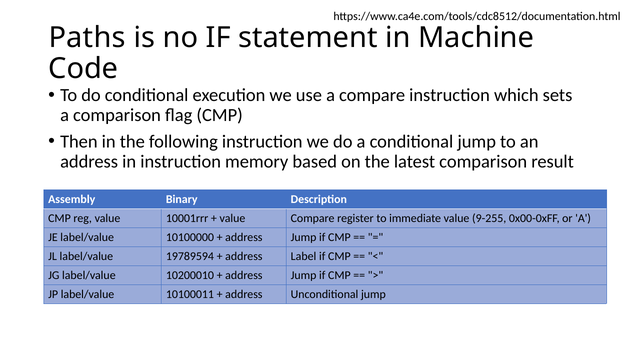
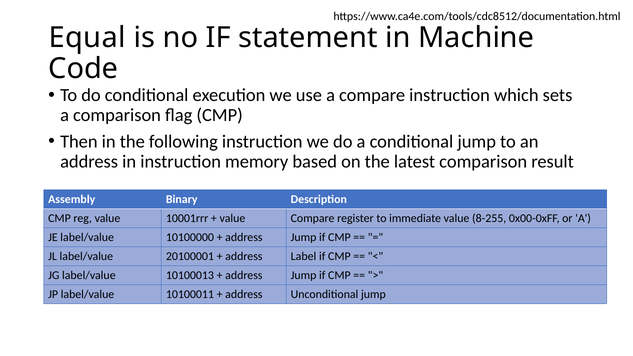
Paths: Paths -> Equal (87, 38)
9-255: 9-255 -> 8-255 (489, 219)
19789594: 19789594 -> 20100001 (190, 256)
10200010: 10200010 -> 10100013 (190, 275)
